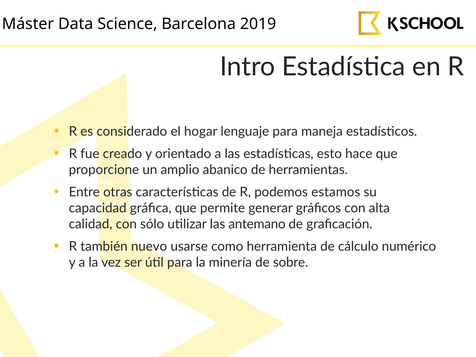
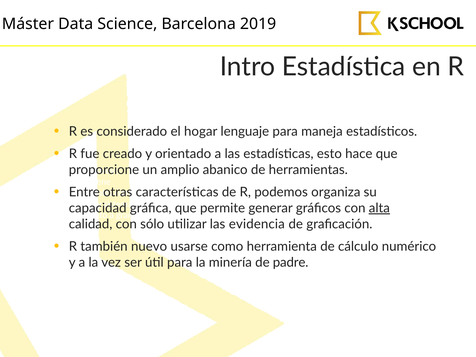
estamos: estamos -> organiza (336, 192)
alta underline: none -> present (379, 208)
antemano: antemano -> evidencia (257, 224)
sobre: sobre -> padre (291, 262)
